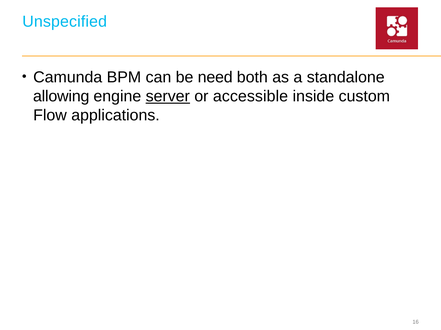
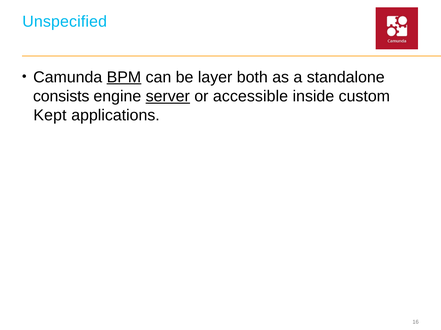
BPM underline: none -> present (124, 77)
need: need -> layer (215, 77)
allowing: allowing -> consists (61, 96)
Flow: Flow -> Kept (50, 116)
